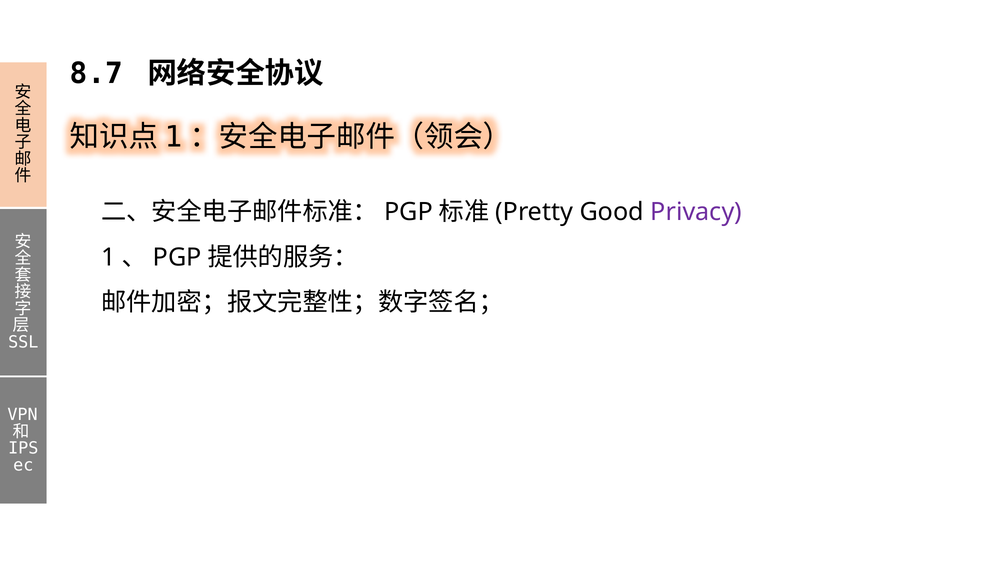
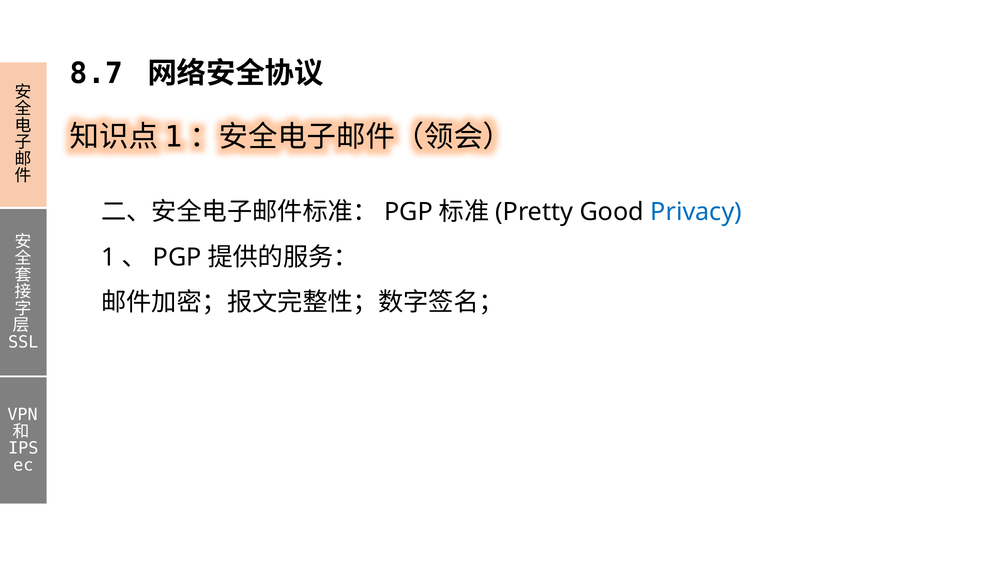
Privacy colour: purple -> blue (696, 212)
